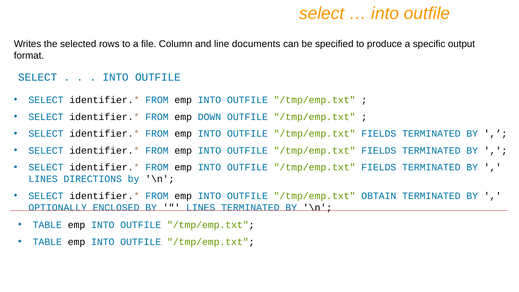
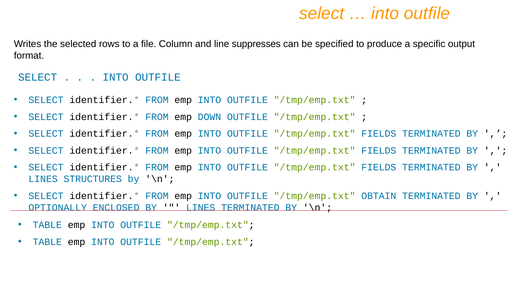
documents: documents -> suppresses (256, 44)
DIRECTIONS: DIRECTIONS -> STRUCTURES (93, 179)
